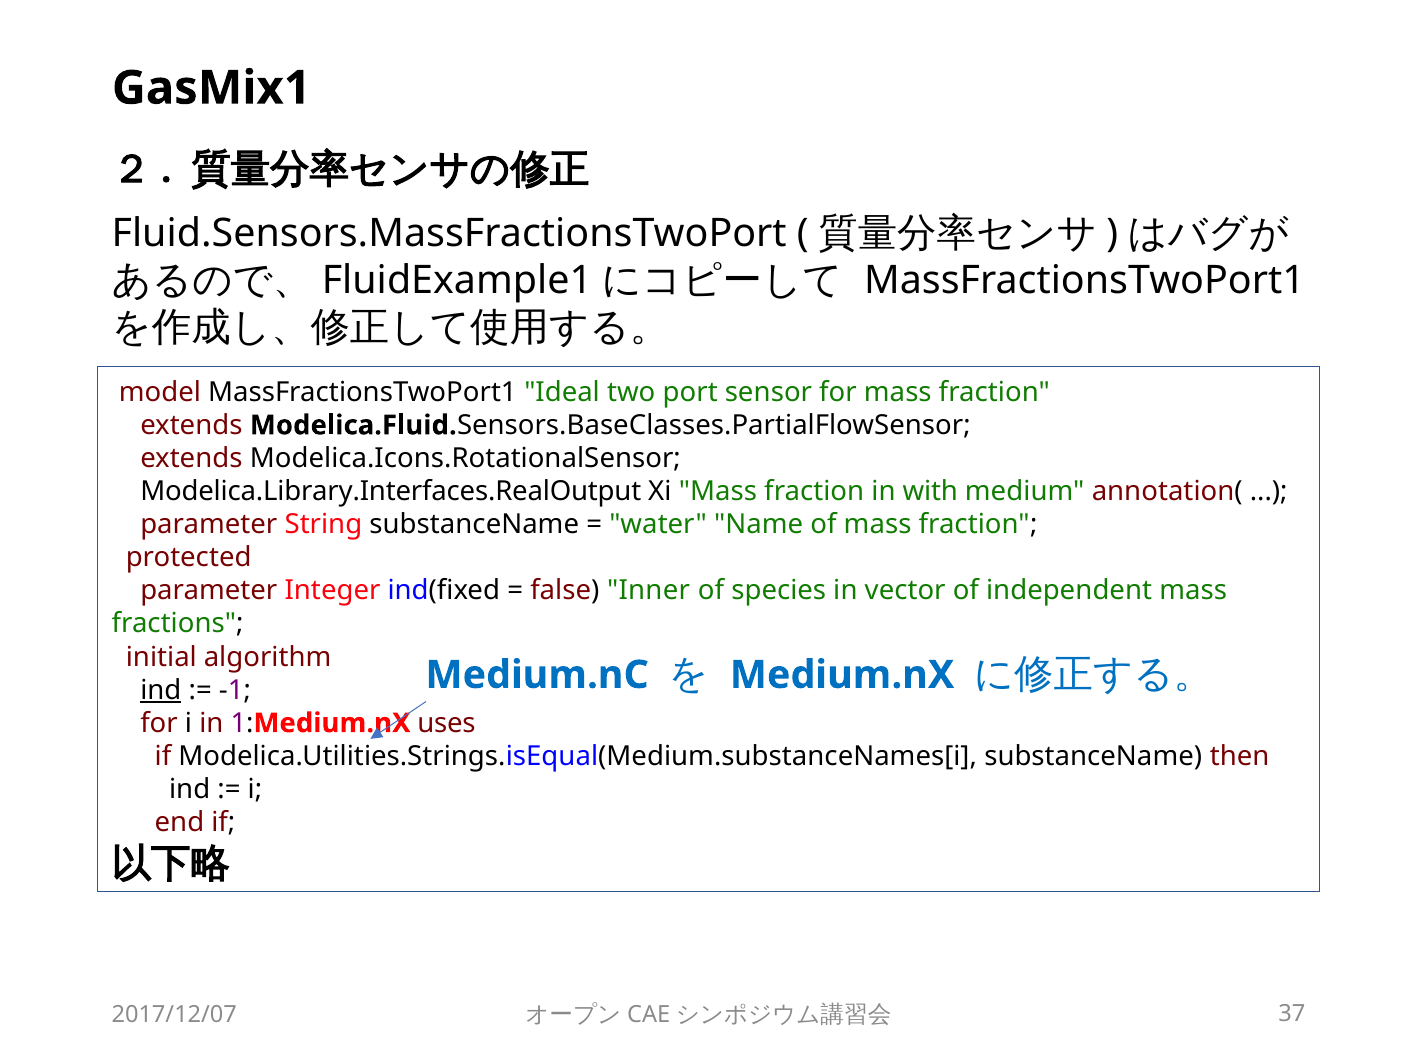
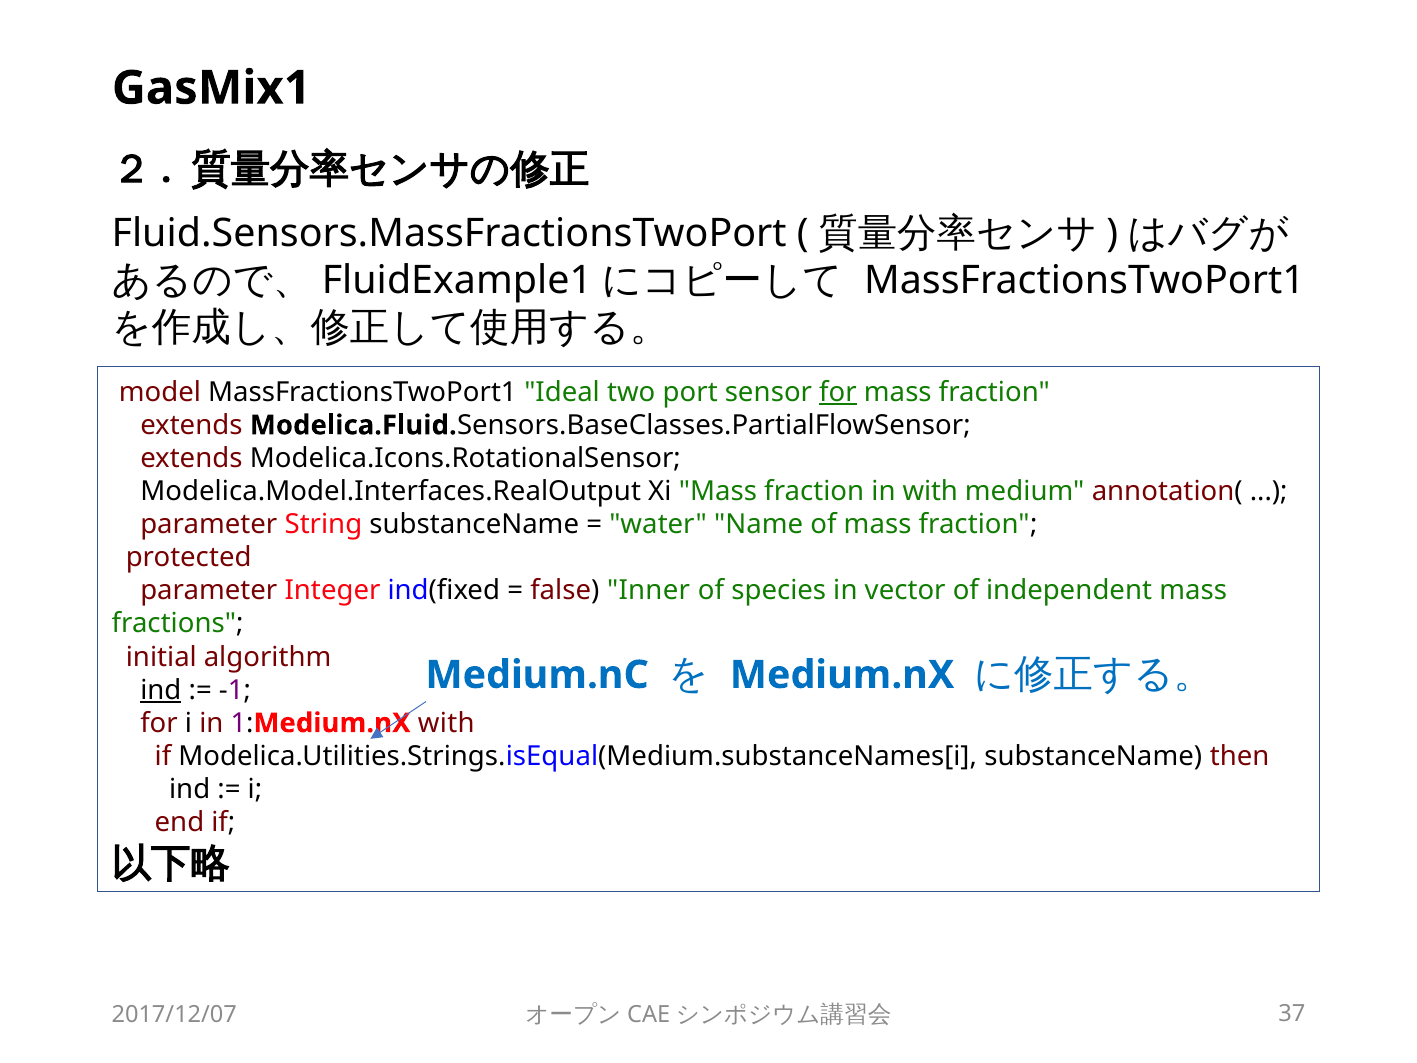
for underline: none -> present (838, 392)
Modelica.Library.Interfaces.RealOutput: Modelica.Library.Interfaces.RealOutput -> Modelica.Model.Interfaces.RealOutput (391, 491)
1:Medium.nX uses: uses -> with (446, 723)
